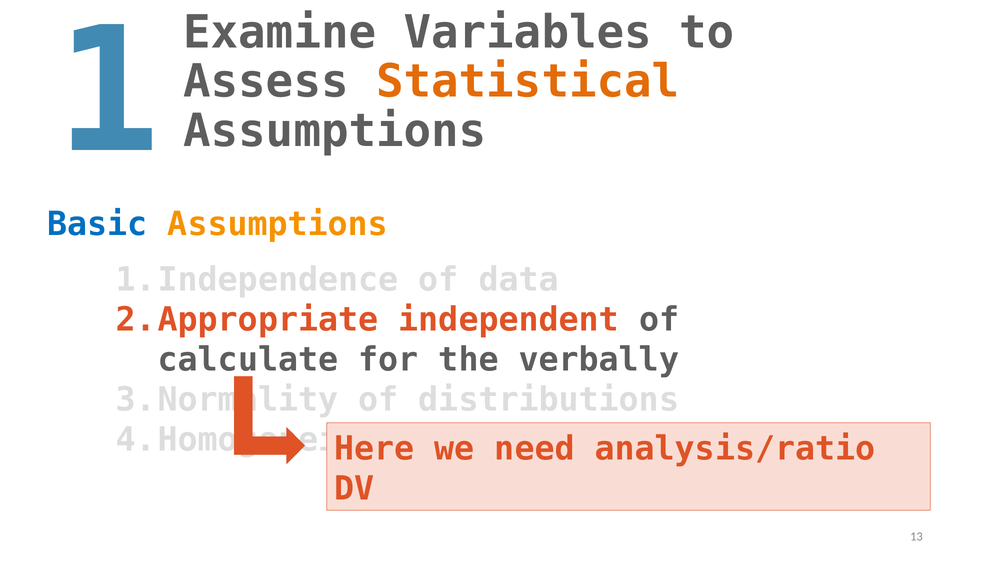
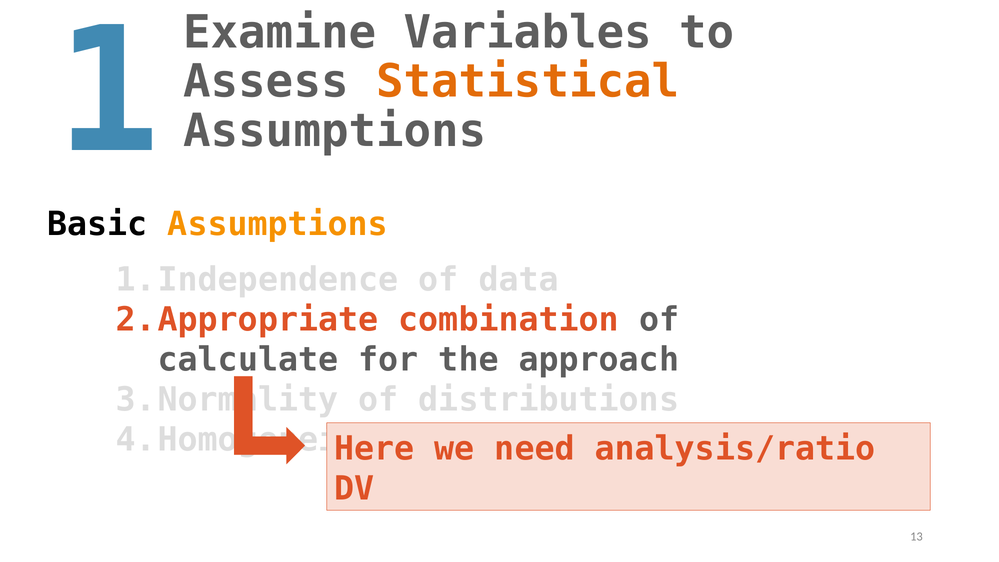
Basic colour: blue -> black (97, 224)
independent: independent -> combination (509, 320)
verbally: verbally -> approach (599, 360)
